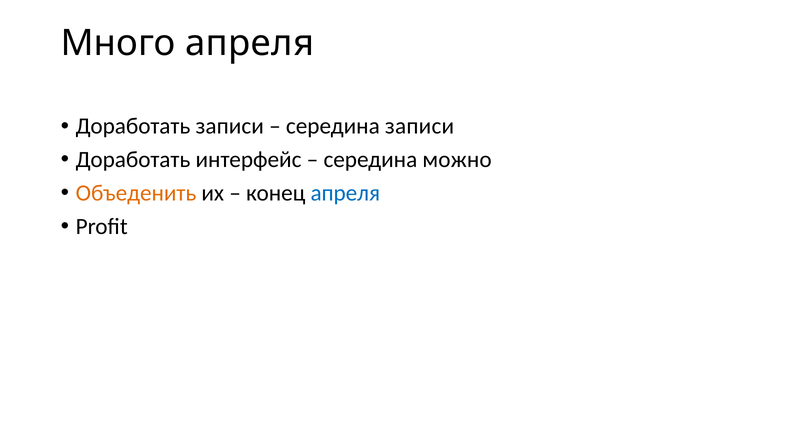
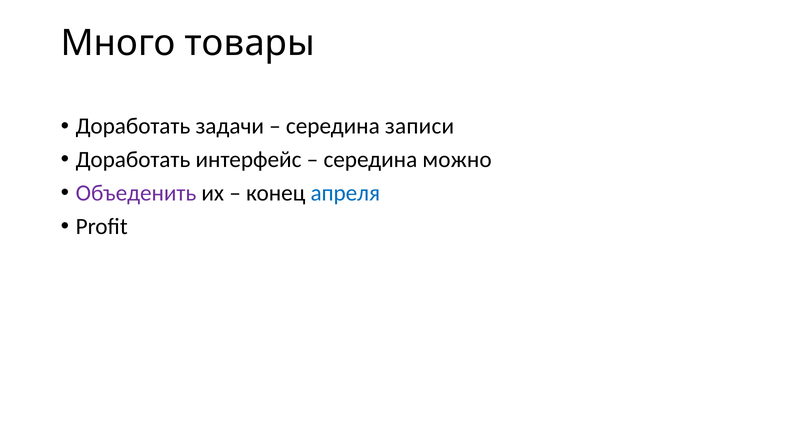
Много апреля: апреля -> товары (250, 43)
Доработать записи: записи -> задачи (230, 126)
Объеденить colour: orange -> purple (136, 193)
